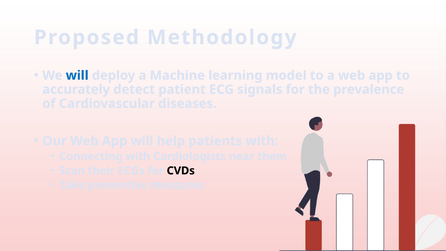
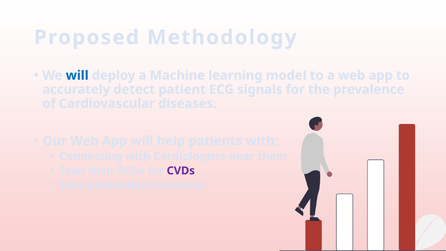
CVDs colour: black -> purple (181, 171)
